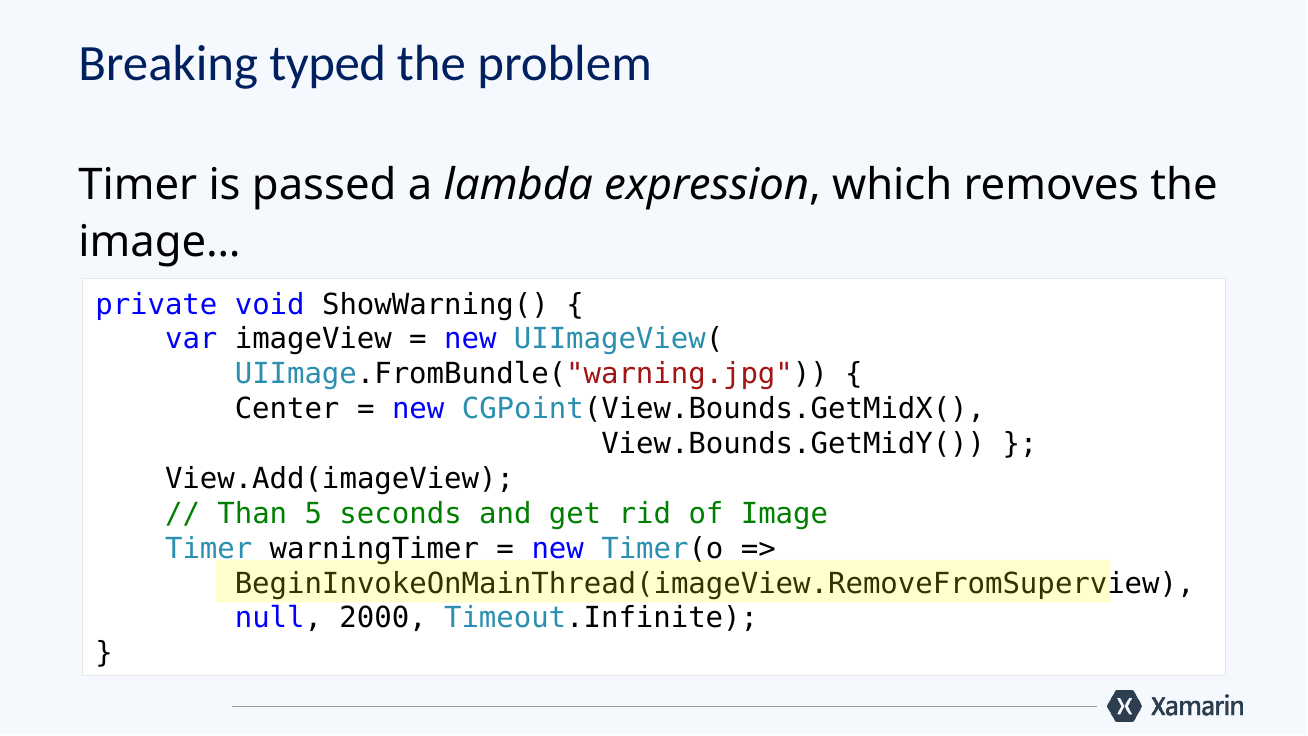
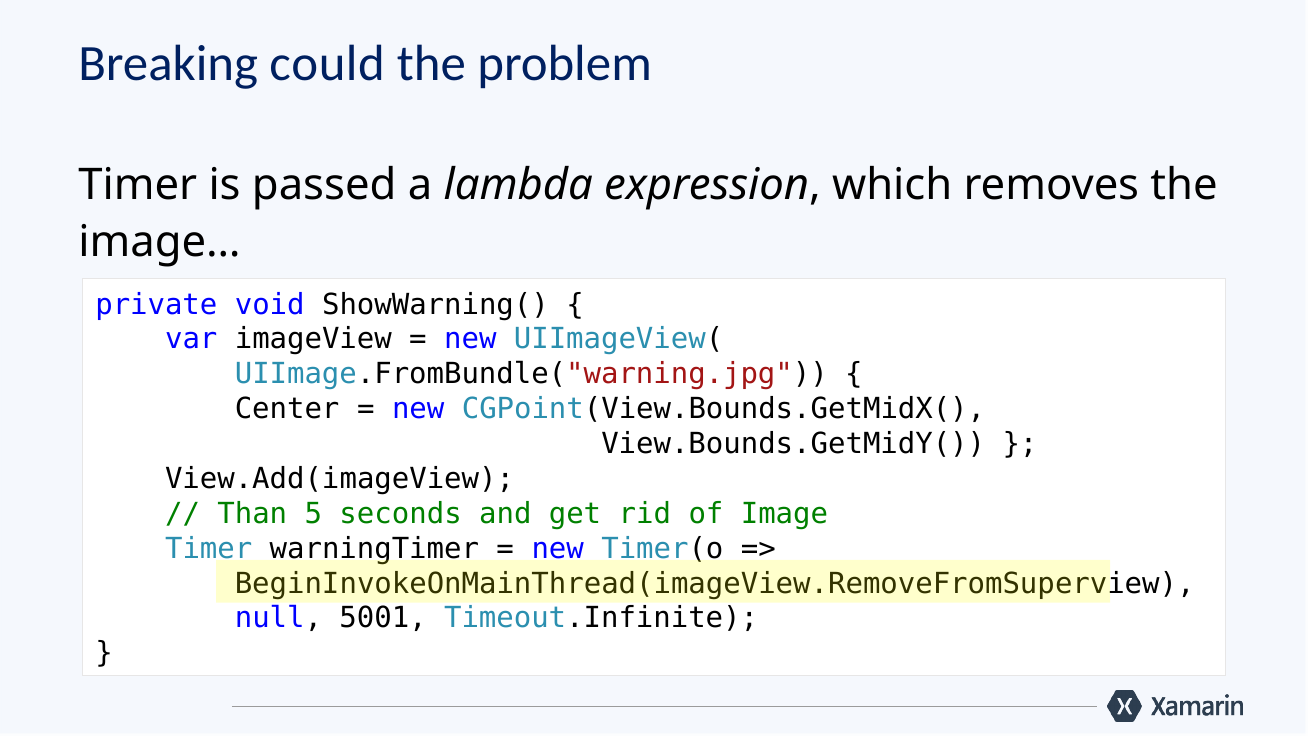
typed: typed -> could (327, 64)
2000: 2000 -> 5001 (383, 618)
